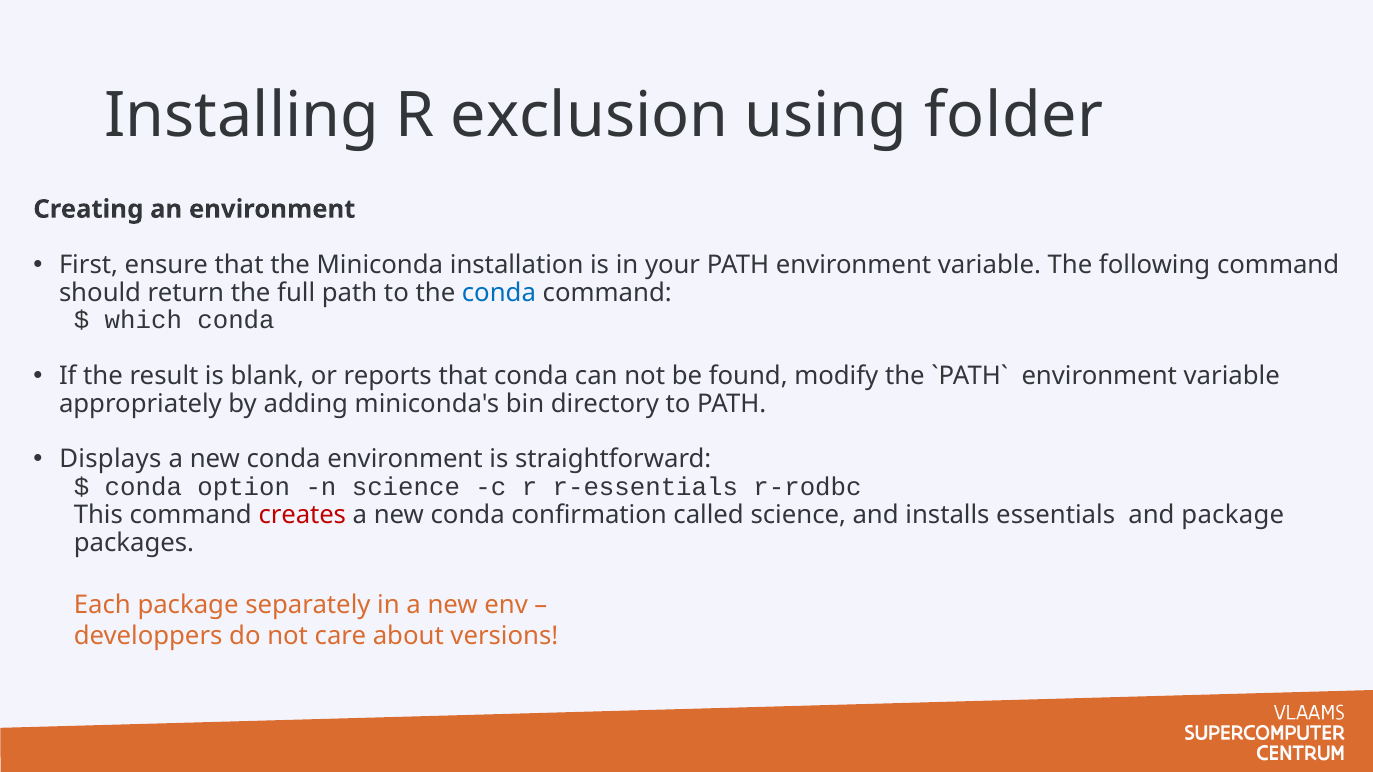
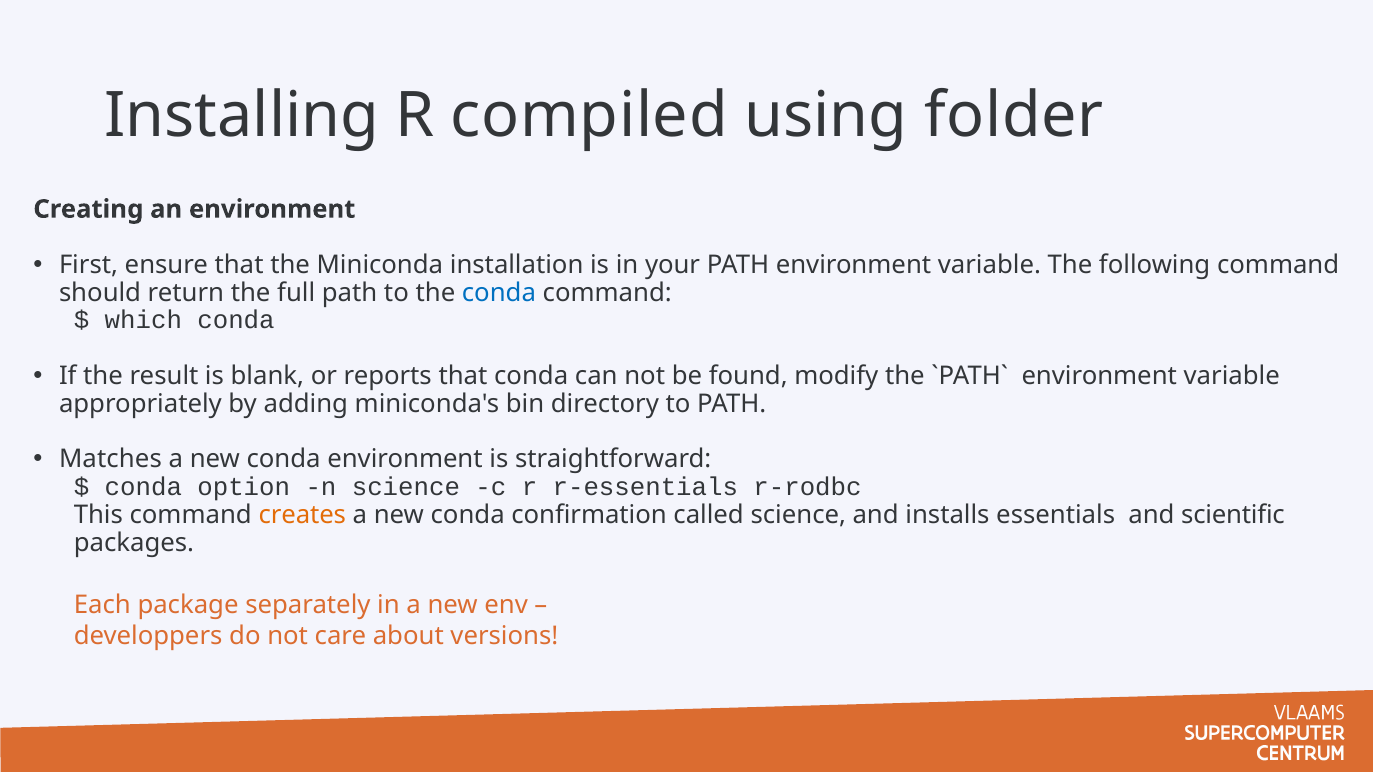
exclusion: exclusion -> compiled (589, 115)
Displays: Displays -> Matches (110, 459)
creates colour: red -> orange (302, 515)
and package: package -> scientific (1233, 515)
